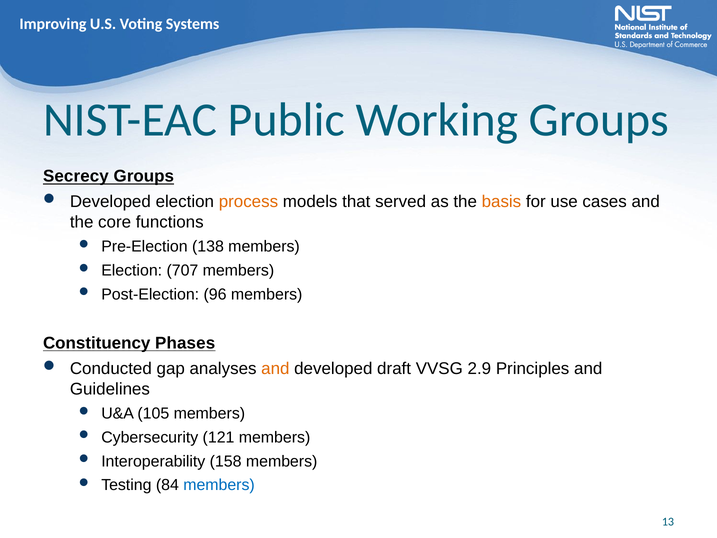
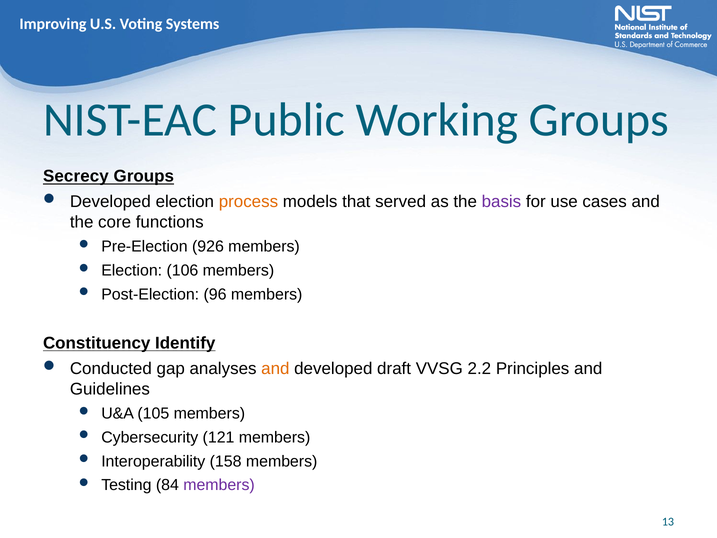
basis colour: orange -> purple (501, 202)
138: 138 -> 926 (208, 246)
707: 707 -> 106 (182, 270)
Phases: Phases -> Identify (185, 343)
2.9: 2.9 -> 2.2 (479, 369)
members colour: blue -> purple (219, 485)
